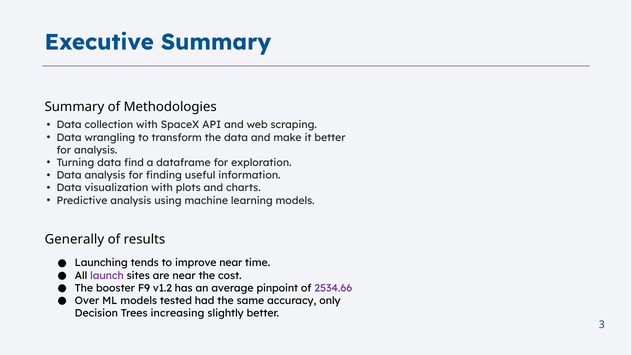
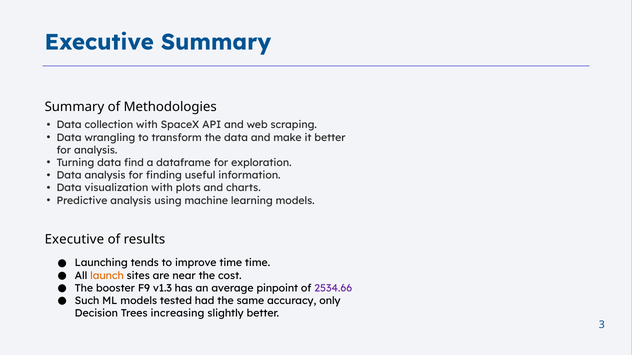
Generally: Generally -> Executive (74, 240)
improve near: near -> time (231, 263)
launch colour: purple -> orange (107, 276)
v1.2: v1.2 -> v1.3 (162, 289)
Over: Over -> Such (87, 301)
